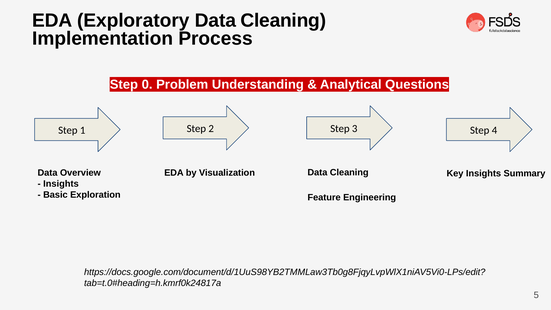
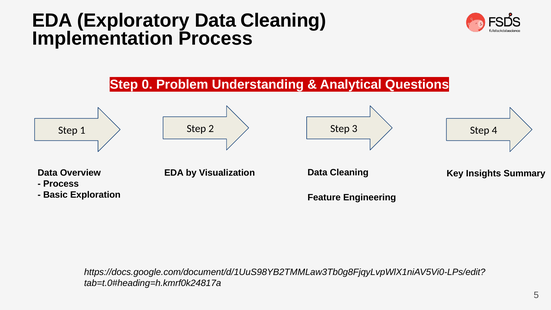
Insights: Insights -> Process (61, 184)
